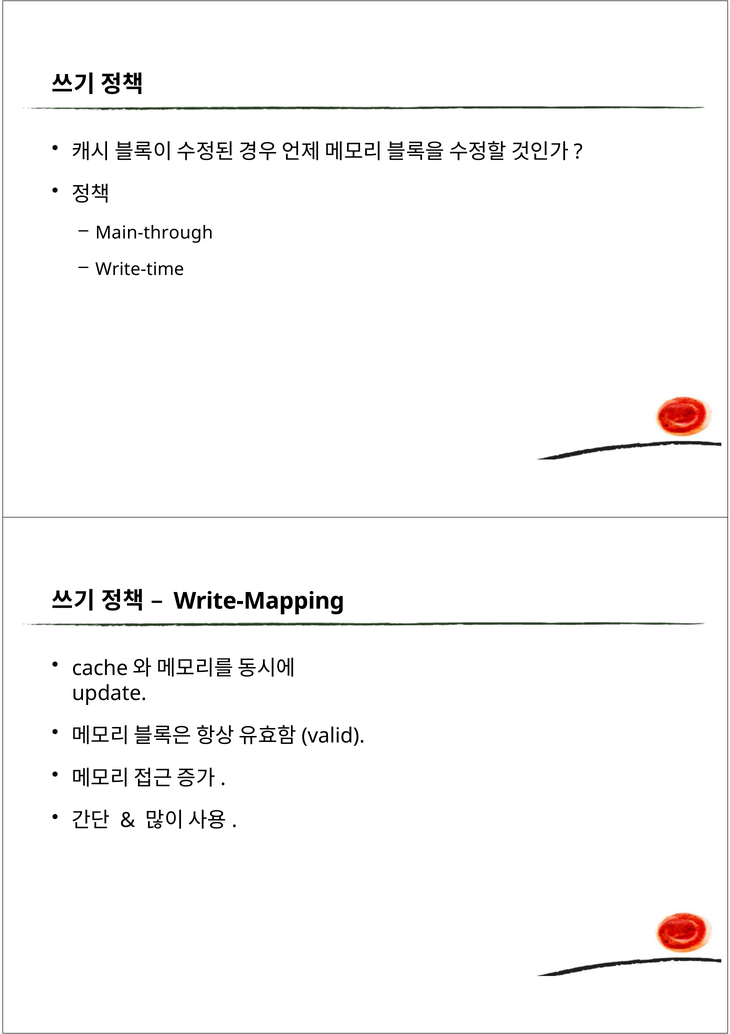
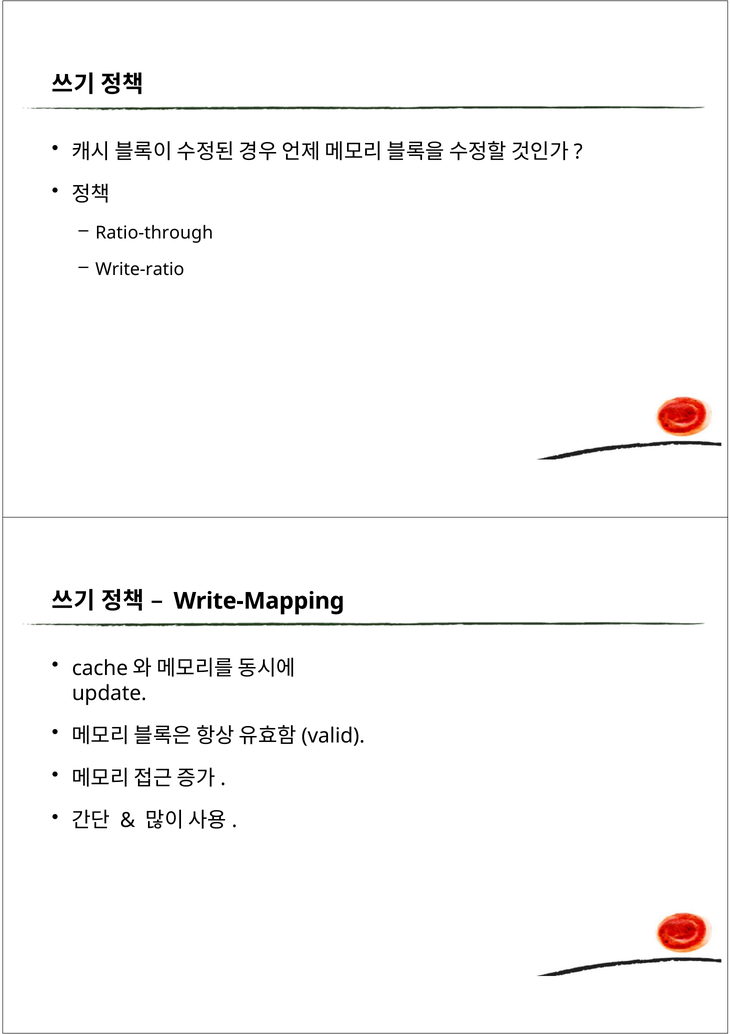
Main-through: Main-through -> Ratio-through (154, 233)
Write-time: Write-time -> Write-ratio (140, 269)
